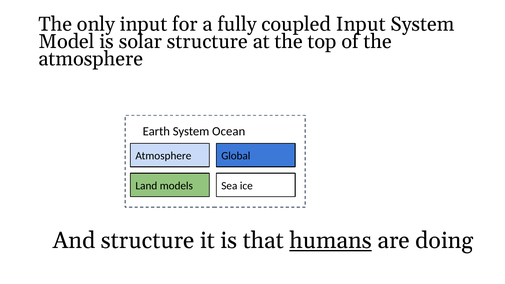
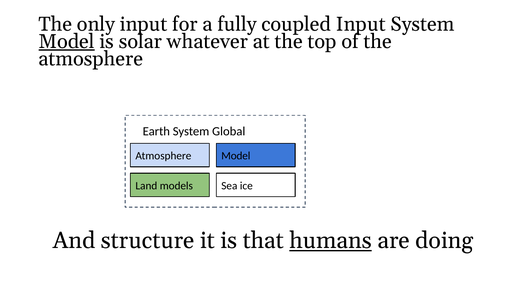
Model underline: none -> present (67, 41)
solar structure: structure -> whatever (207, 41)
Ocean: Ocean -> Global (229, 131)
Atmosphere Global: Global -> Model (236, 156)
